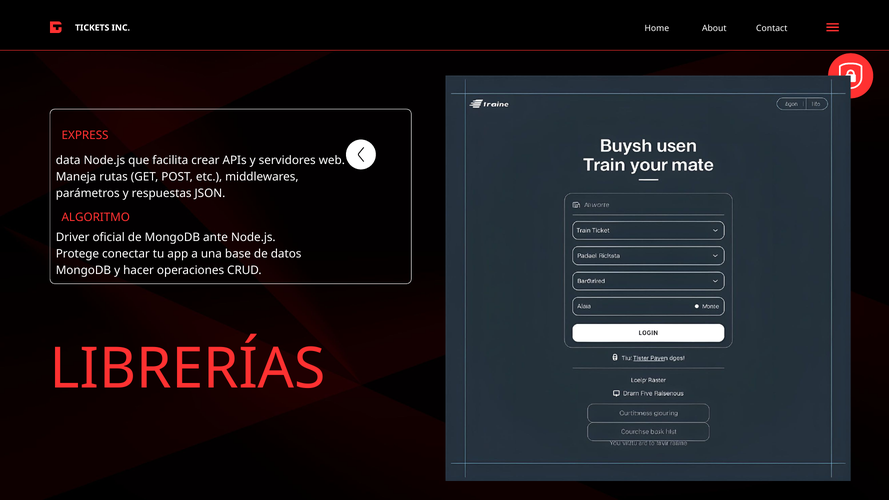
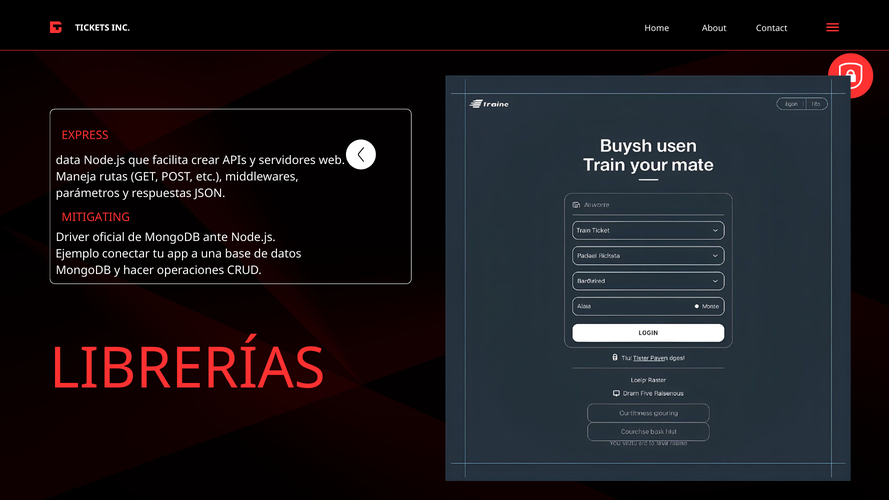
ALGORITMO: ALGORITMO -> MITIGATING (96, 218)
Protege: Protege -> Ejemplo (77, 254)
